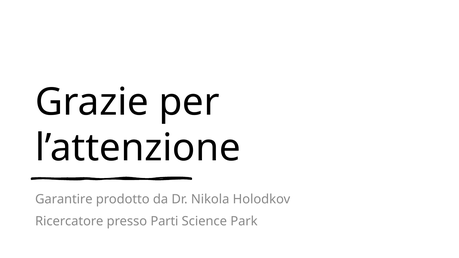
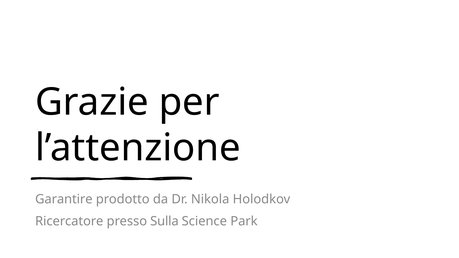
Parti: Parti -> Sulla (164, 221)
